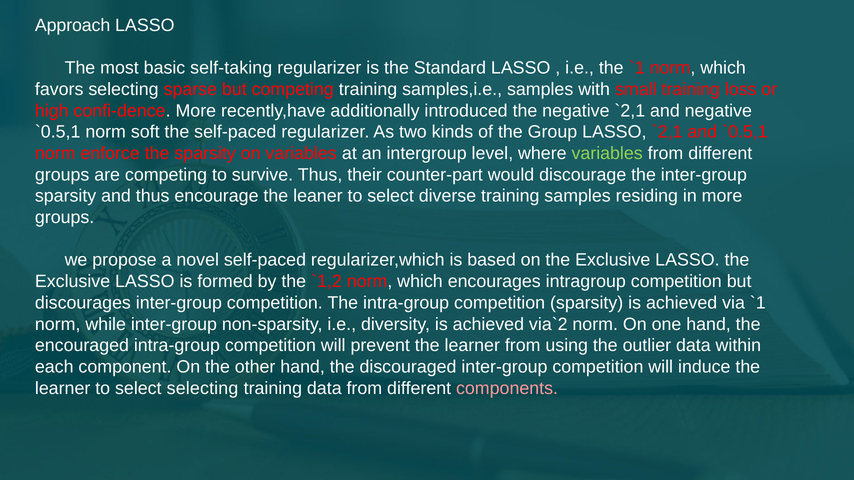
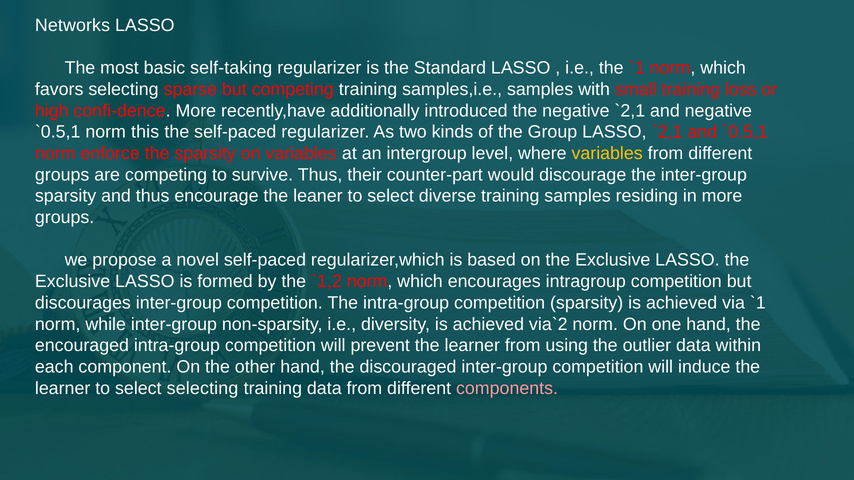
Approach: Approach -> Networks (73, 25)
soft: soft -> this (145, 132)
variables colour: light green -> yellow (607, 153)
